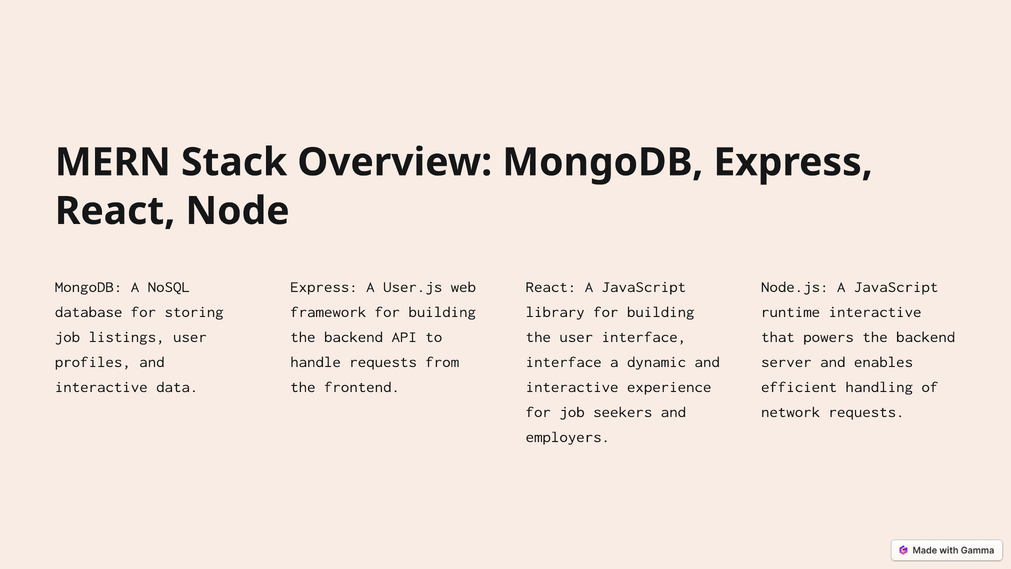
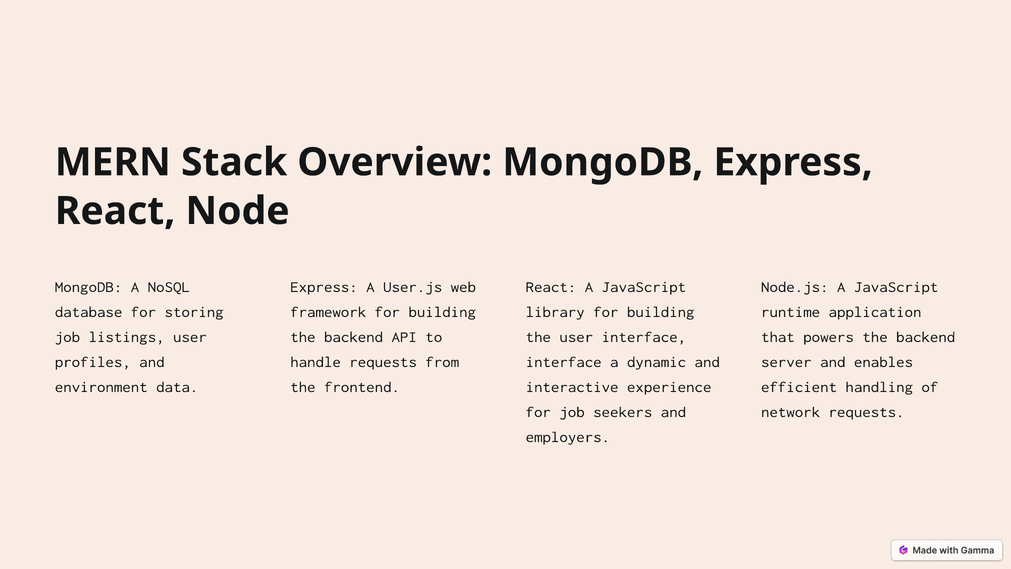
runtime interactive: interactive -> application (875, 312)
interactive: interactive -> environment (101, 387)
